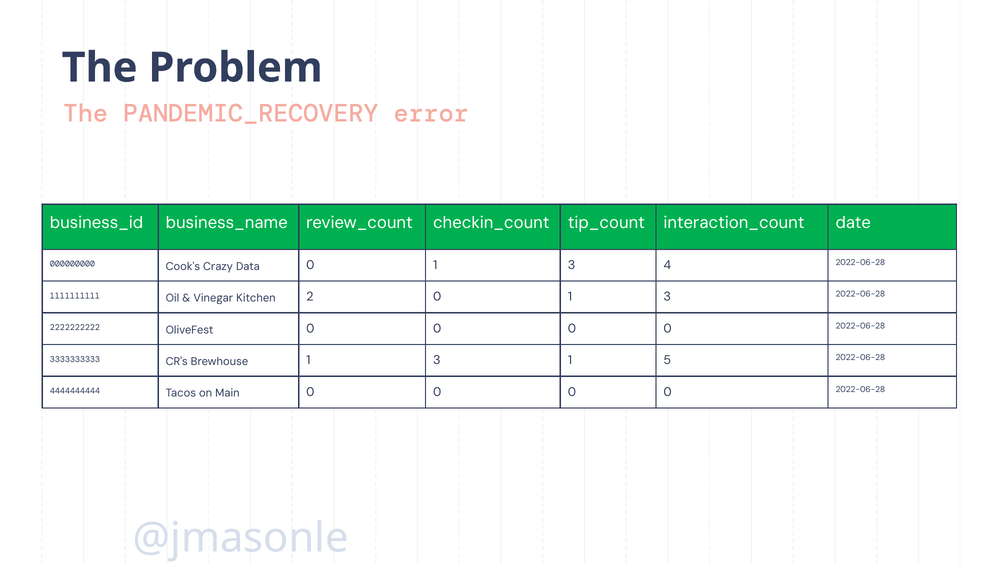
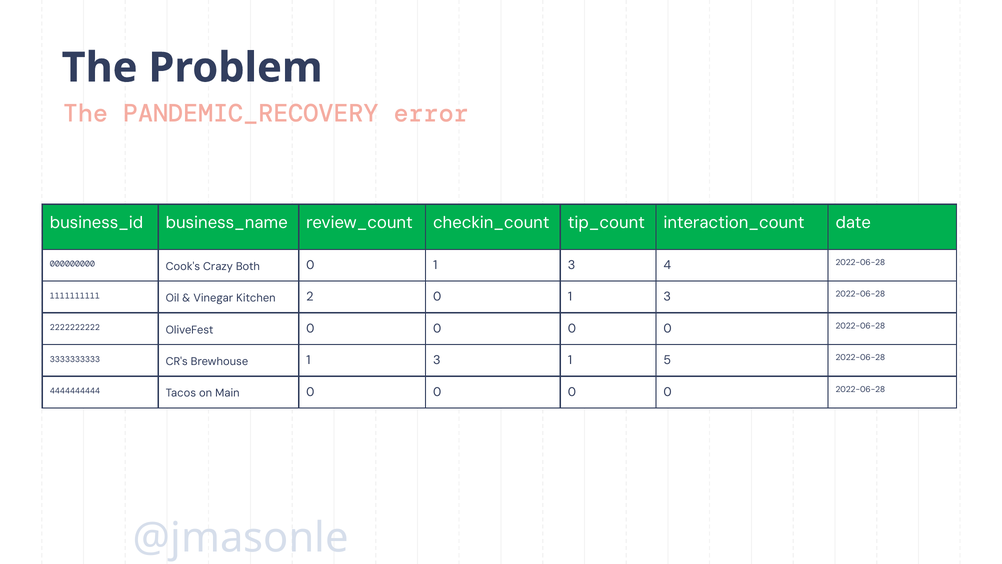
Data: Data -> Both (248, 266)
